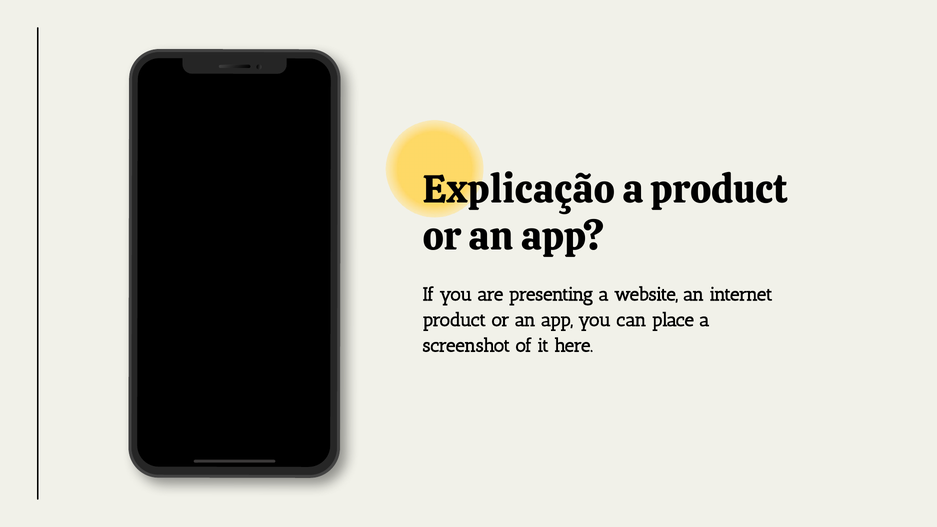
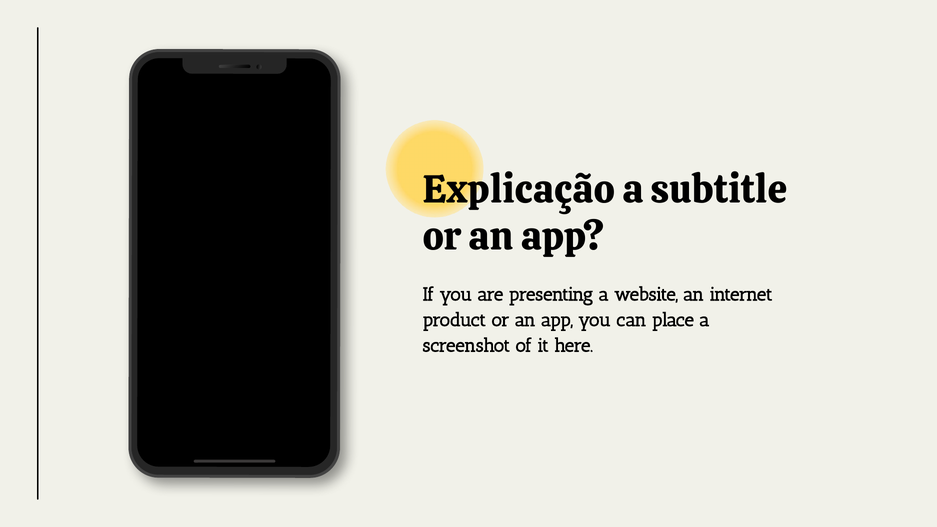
a product: product -> subtitle (719, 190)
